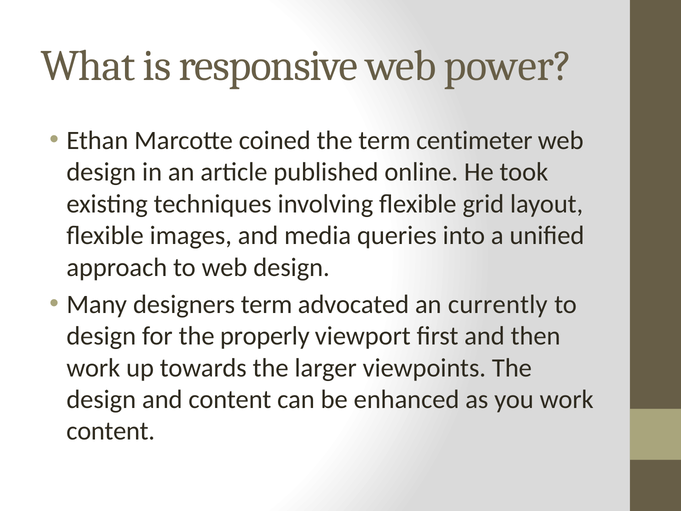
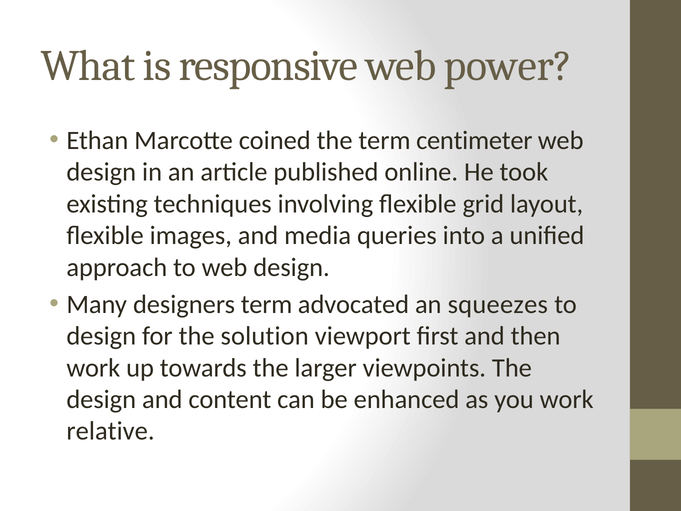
currently: currently -> squeezes (498, 304)
properly: properly -> solution (265, 336)
content: content -> relative (111, 431)
